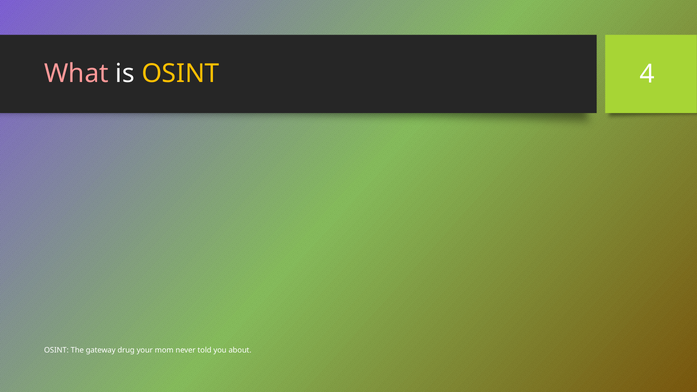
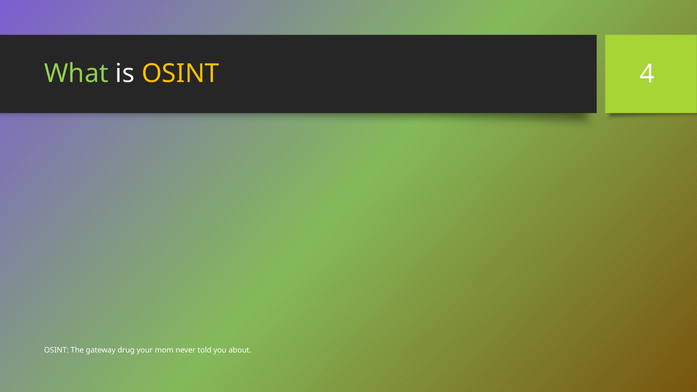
What colour: pink -> light green (76, 74)
